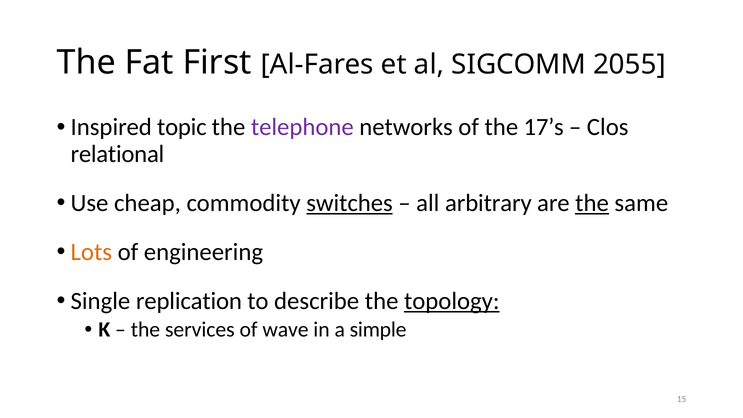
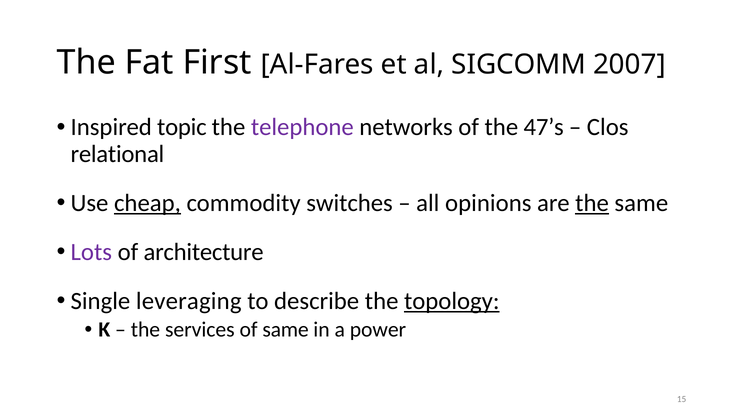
2055: 2055 -> 2007 (629, 64)
17’s: 17’s -> 47’s (544, 127)
cheap underline: none -> present (147, 203)
switches underline: present -> none (350, 203)
arbitrary: arbitrary -> opinions (488, 203)
Lots colour: orange -> purple (91, 252)
engineering: engineering -> architecture (204, 252)
replication: replication -> leveraging (189, 301)
of wave: wave -> same (286, 330)
simple: simple -> power (378, 330)
